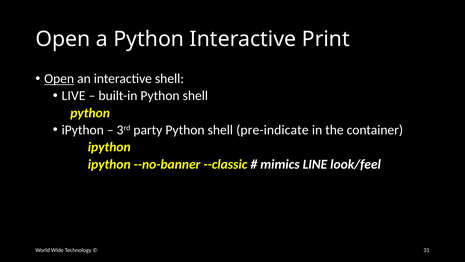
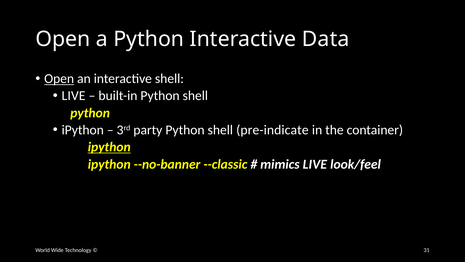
Print: Print -> Data (326, 39)
ipython underline: none -> present (109, 147)
mimics LINE: LINE -> LIVE (315, 164)
